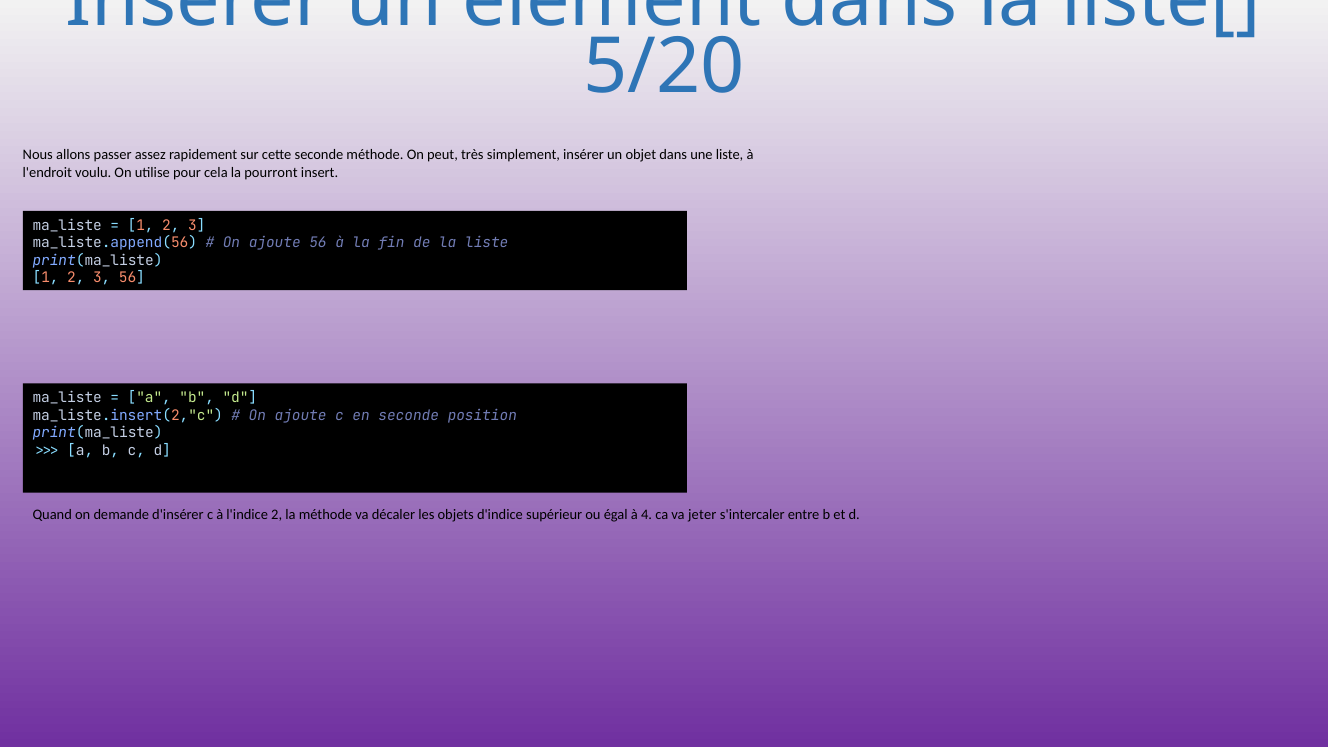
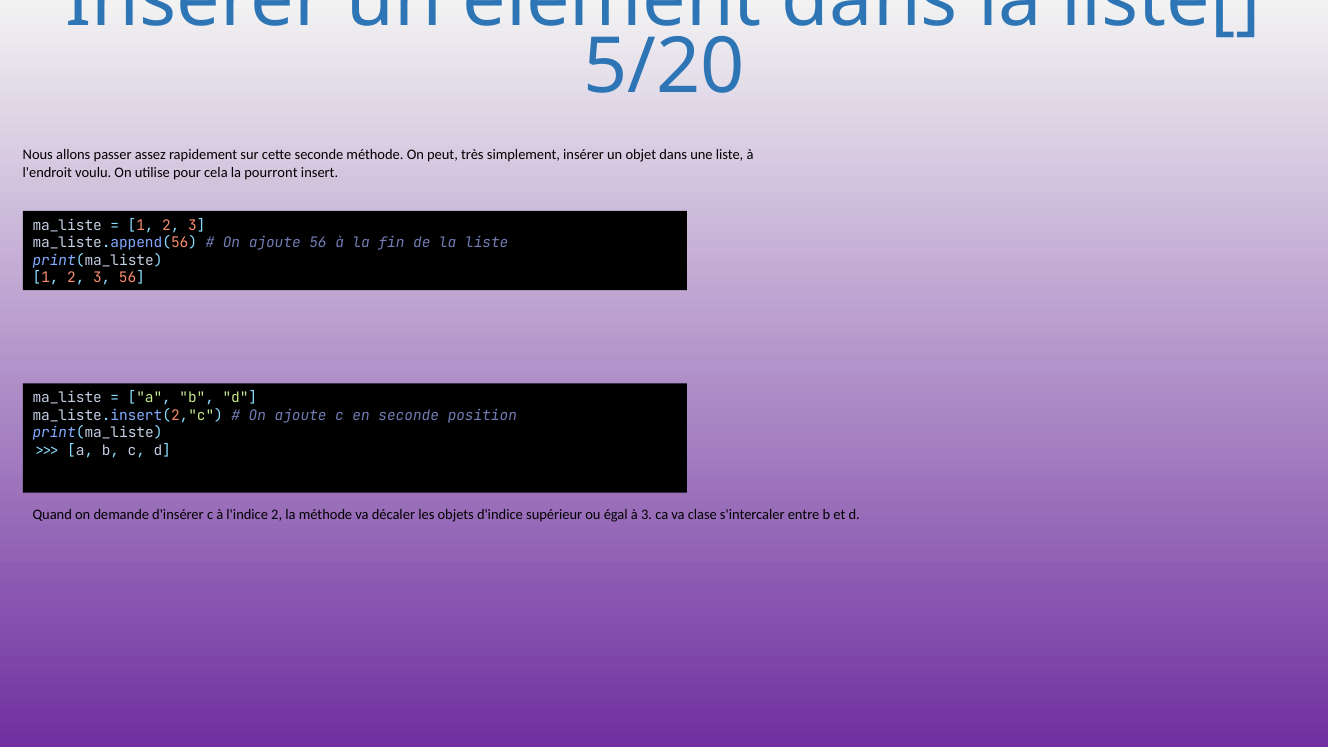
à 4: 4 -> 3 (647, 515)
jeter: jeter -> clase (702, 515)
